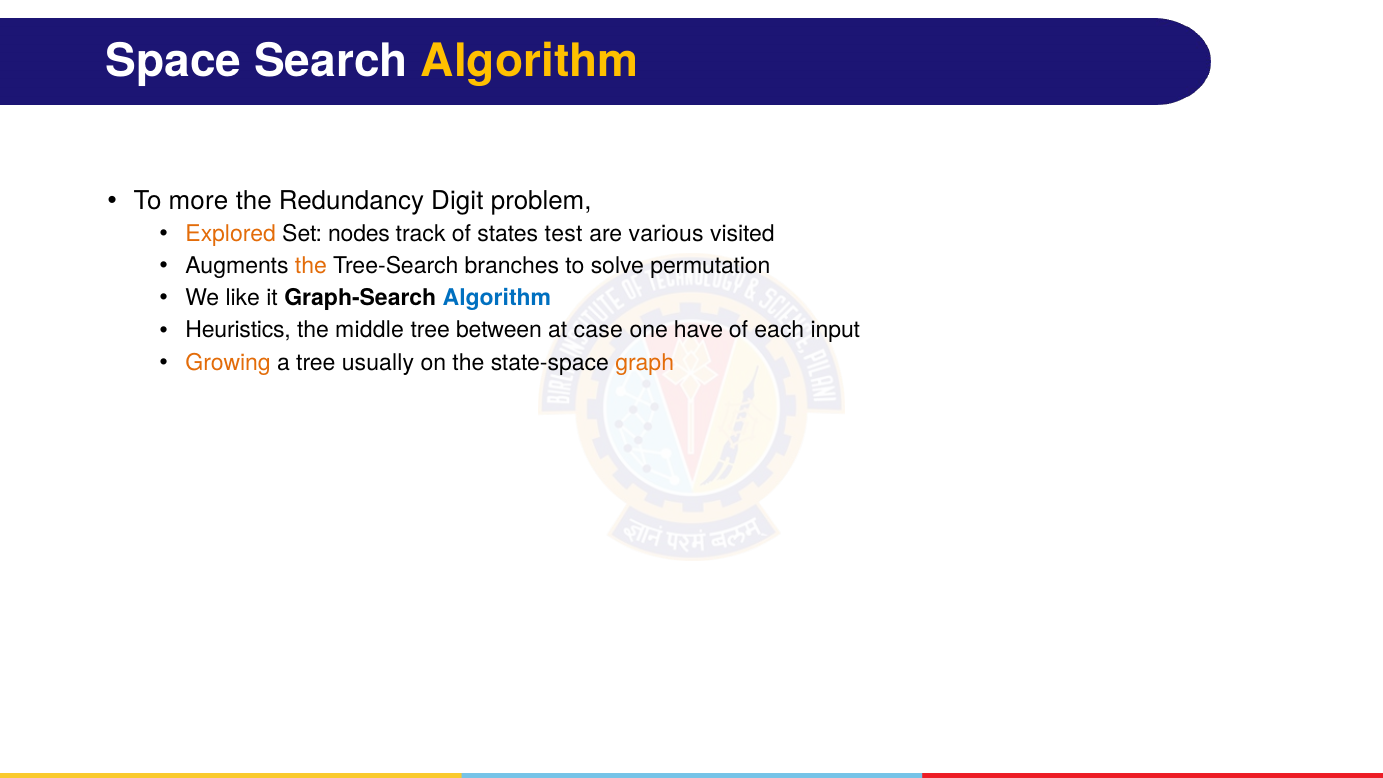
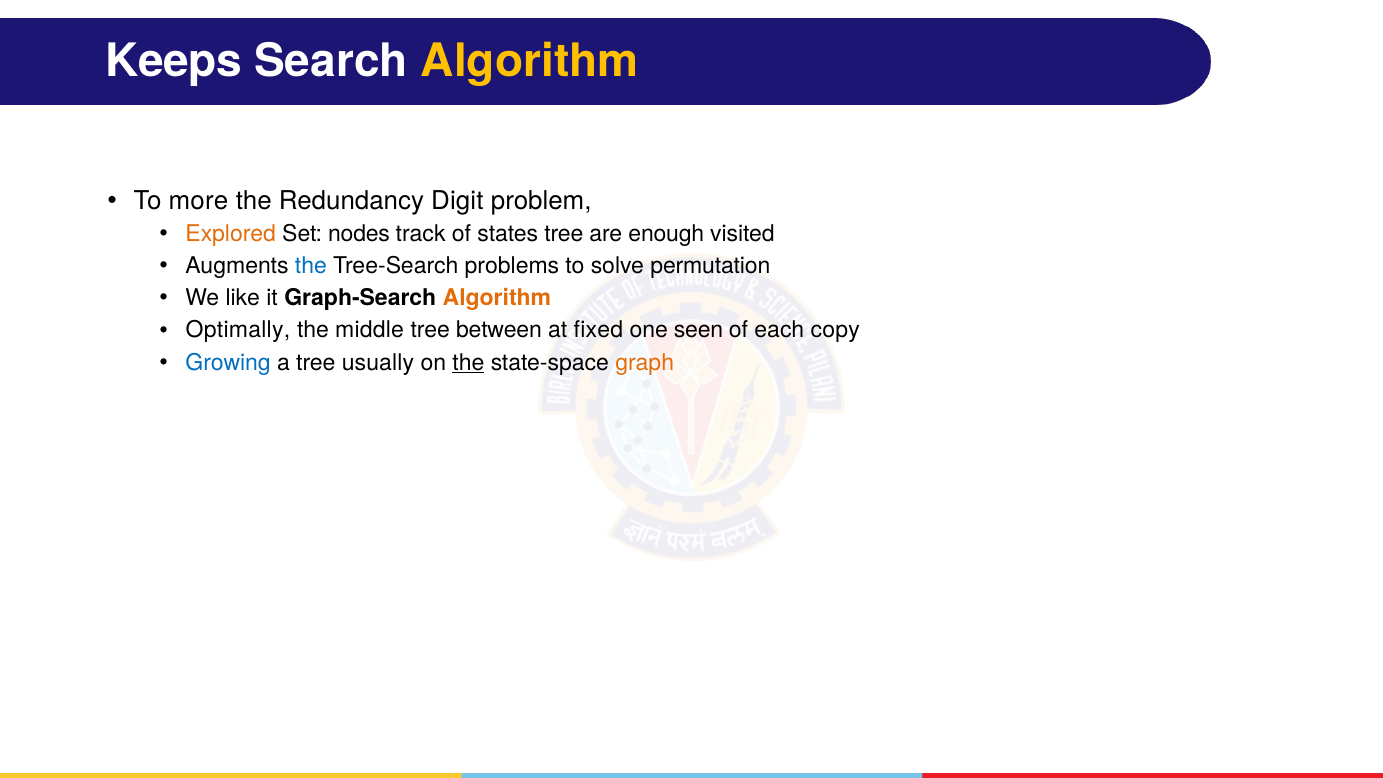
Space: Space -> Keeps (174, 61)
states test: test -> tree (564, 234)
various: various -> enough (666, 234)
the colour: orange -> blue (311, 266)
branches: branches -> problems (512, 266)
Algorithm colour: blue -> orange (497, 298)
Heuristics: Heuristics -> Optimally (238, 330)
case: case -> fixed (598, 330)
have: have -> seen (699, 330)
input: input -> copy (835, 330)
Growing colour: orange -> blue (228, 362)
the underline: none -> present (468, 362)
